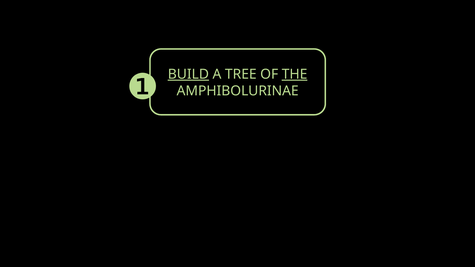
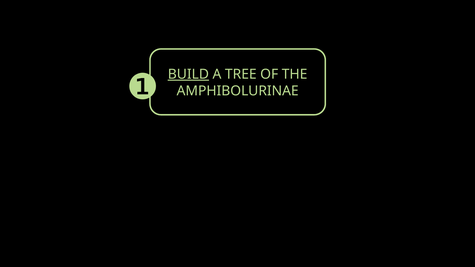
THE underline: present -> none (295, 74)
